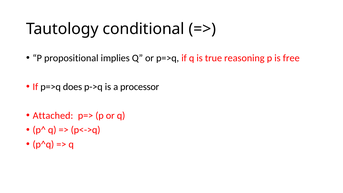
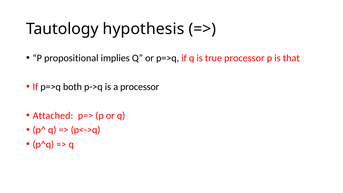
conditional: conditional -> hypothesis (143, 29)
true reasoning: reasoning -> processor (244, 58)
free: free -> that (291, 58)
does: does -> both (72, 87)
